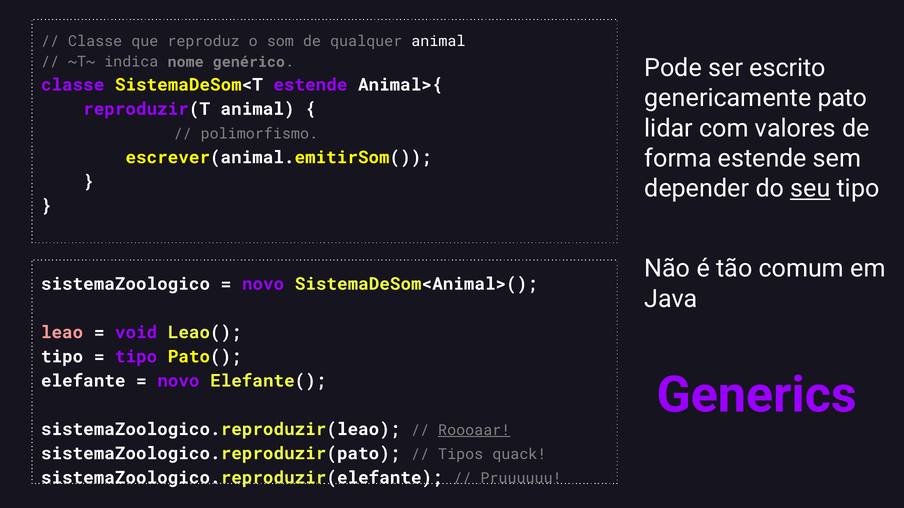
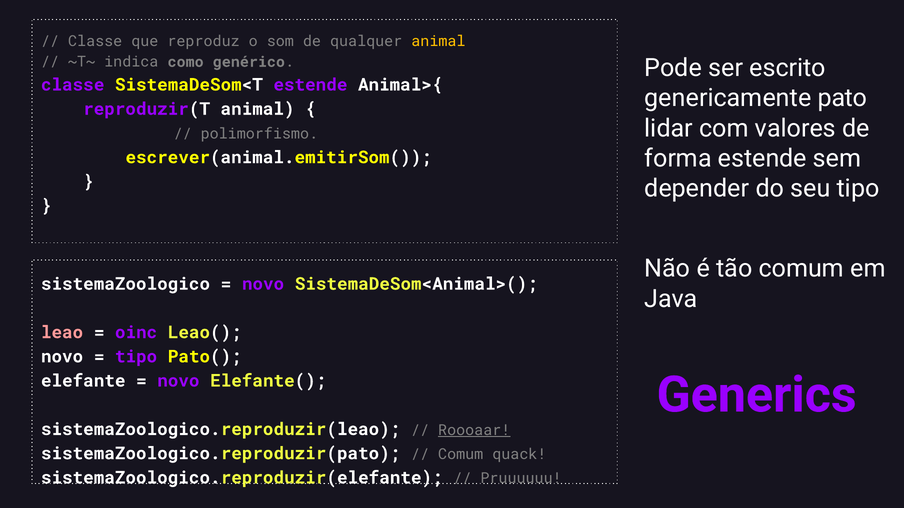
animal colour: white -> yellow (438, 41)
nome: nome -> como (186, 62)
seu underline: present -> none (810, 189)
void: void -> oinc (136, 333)
tipo: tipo -> novo (62, 357)
Tipos: Tipos -> Comum (461, 455)
